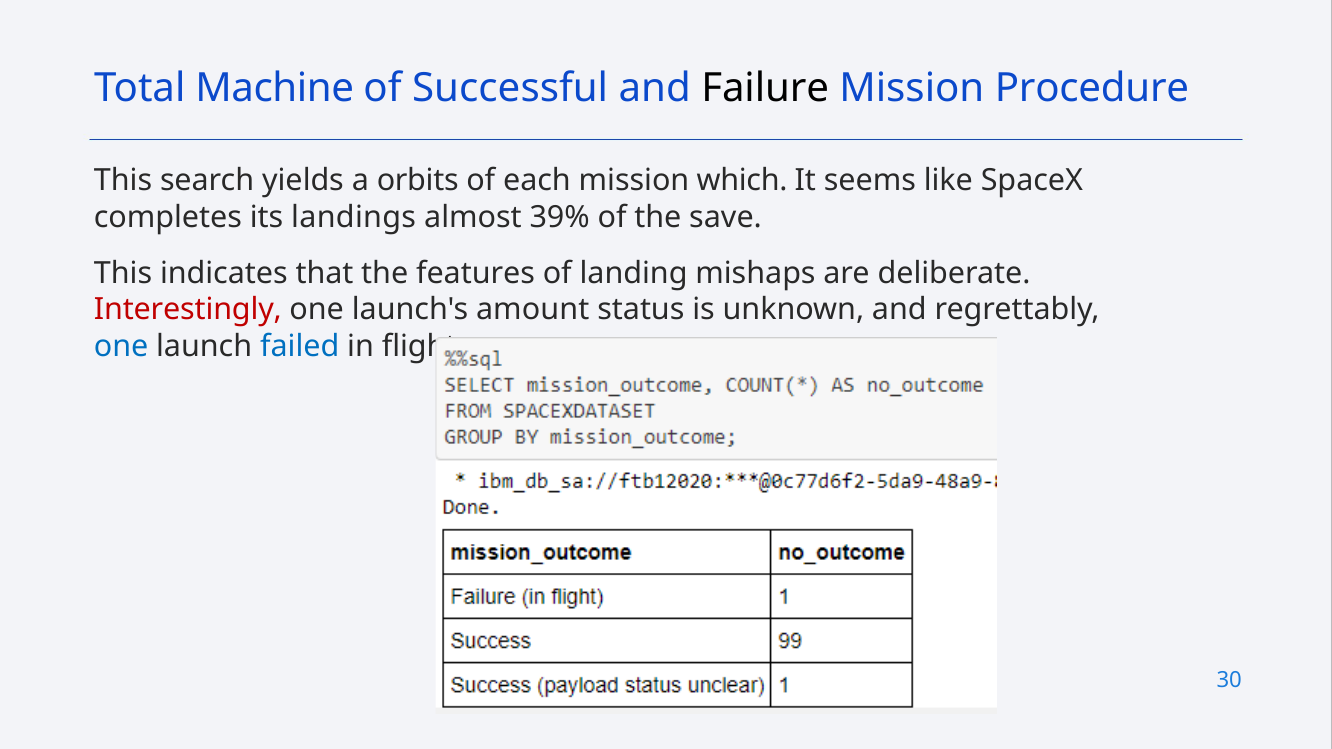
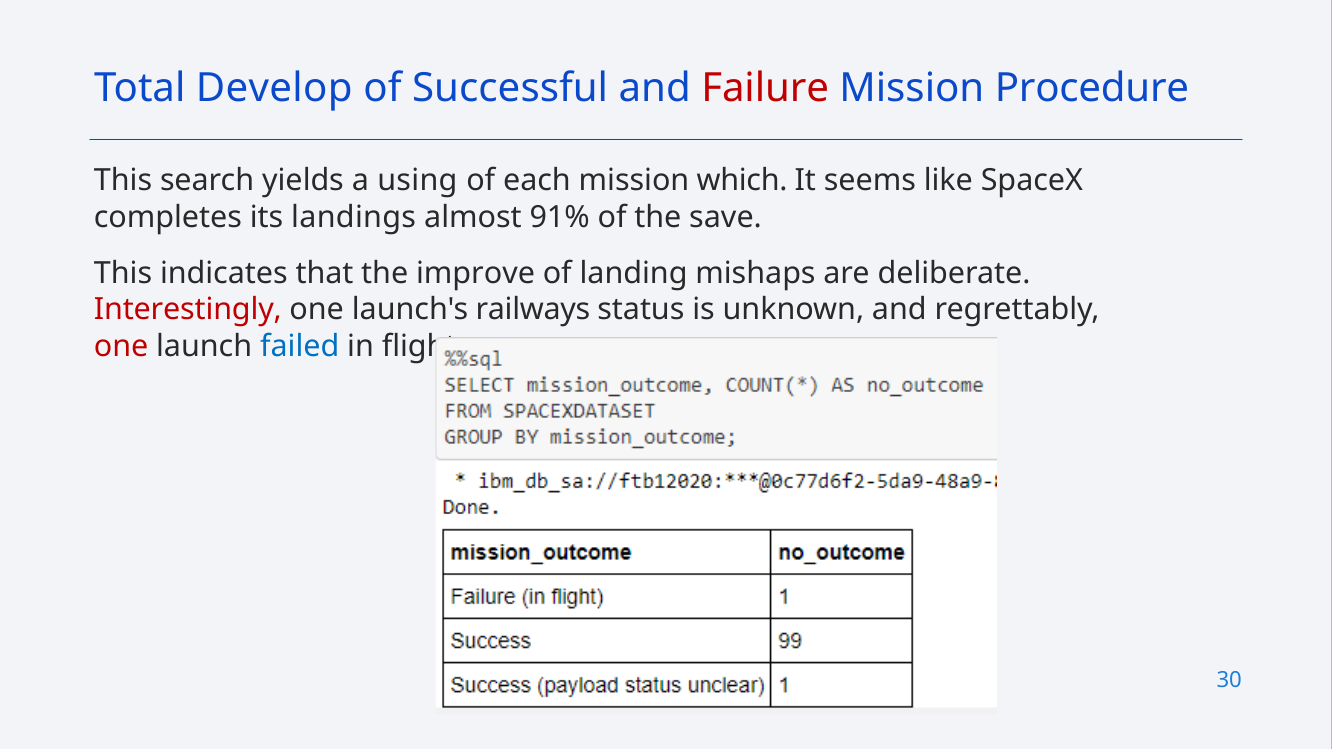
Machine: Machine -> Develop (274, 89)
Failure colour: black -> red (765, 89)
orbits: orbits -> using (417, 181)
39%: 39% -> 91% (560, 217)
features: features -> improve (476, 273)
amount: amount -> railways (533, 310)
one colour: blue -> red (121, 347)
